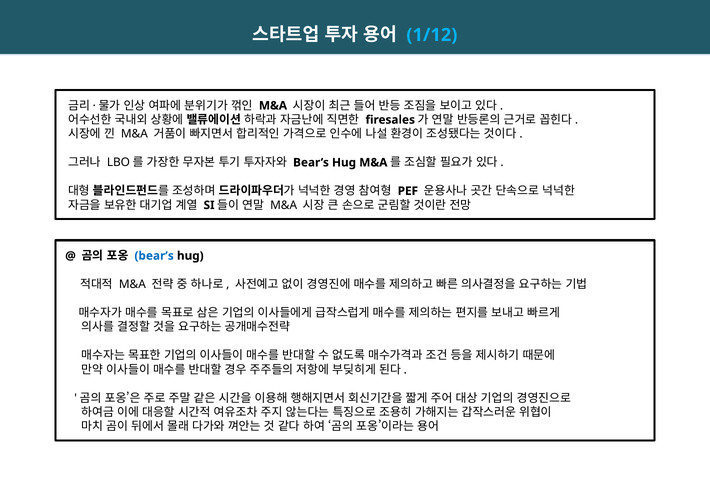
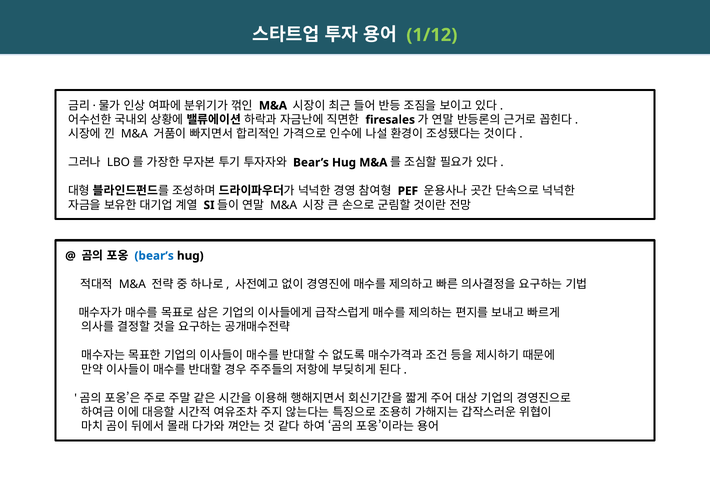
1/12 colour: light blue -> light green (432, 35)
